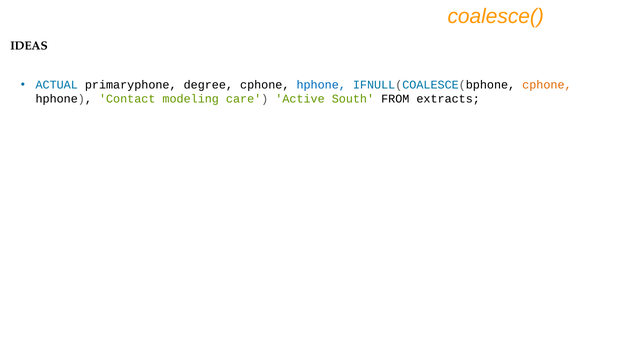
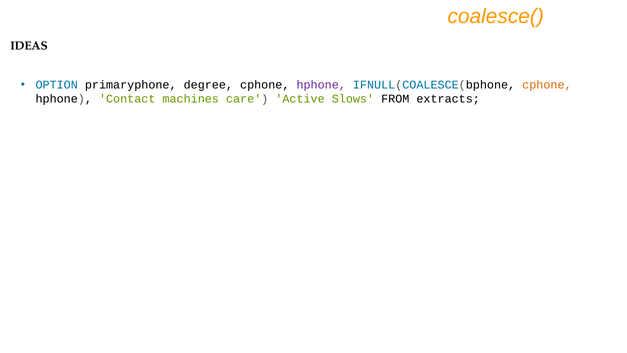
ACTUAL: ACTUAL -> OPTION (57, 85)
hphone colour: blue -> purple (321, 85)
modeling: modeling -> machines (191, 99)
South: South -> Slows (353, 99)
